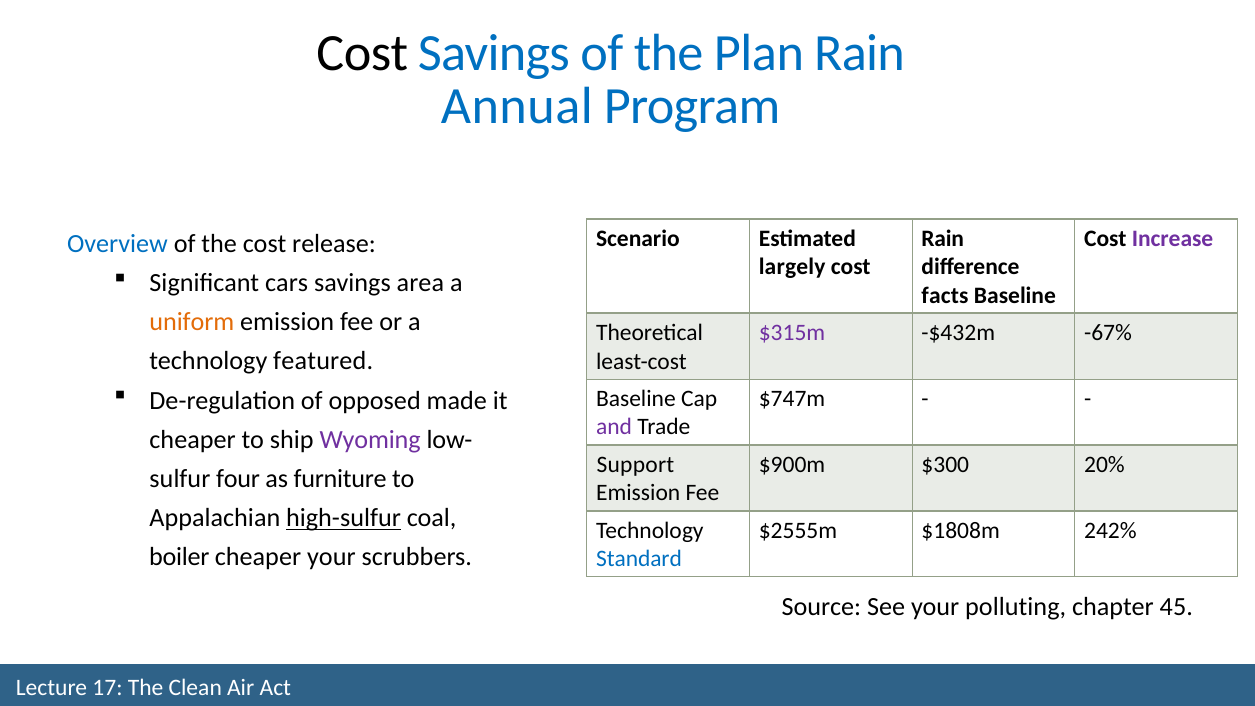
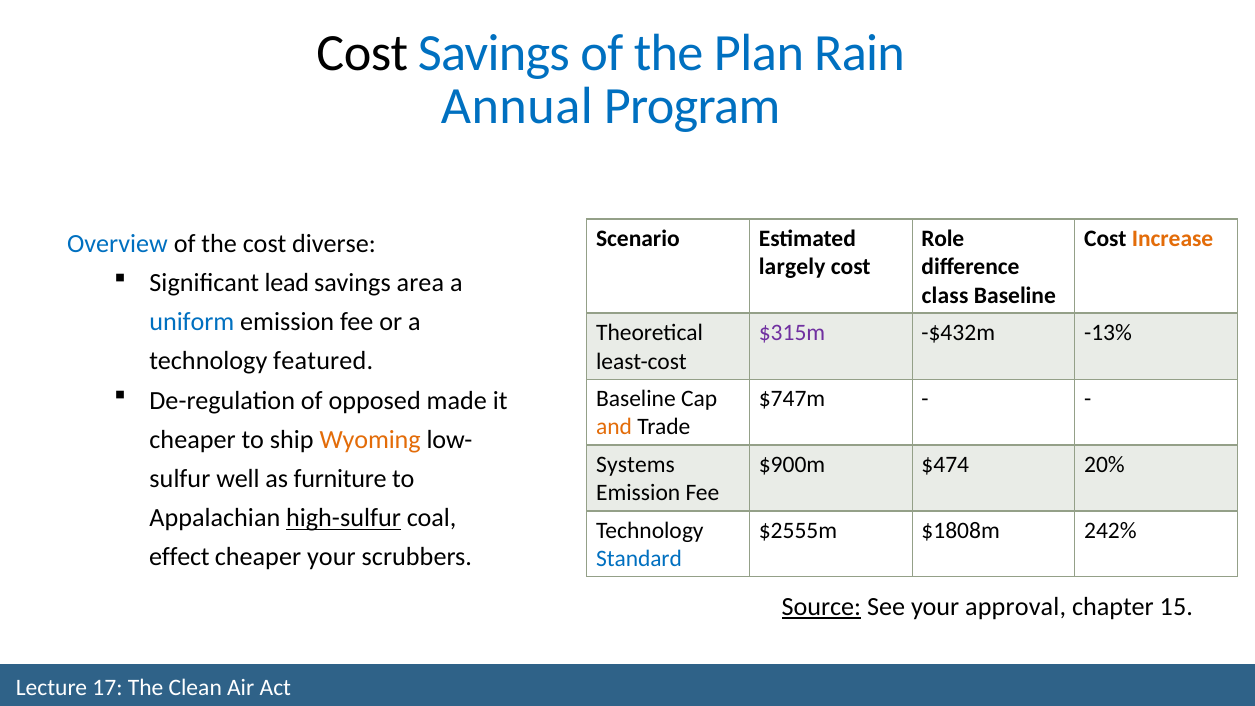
Rain: Rain -> Role (943, 238)
Increase colour: purple -> orange (1173, 238)
release: release -> diverse (334, 244)
cars: cars -> lead (287, 283)
facts: facts -> class (945, 296)
uniform colour: orange -> blue (192, 322)
-67%: -67% -> -13% (1108, 332)
and colour: purple -> orange (614, 427)
Wyoming colour: purple -> orange (370, 440)
Support: Support -> Systems (635, 464)
$300: $300 -> $474 (945, 464)
four: four -> well (238, 479)
boiler: boiler -> effect (179, 557)
Source underline: none -> present (821, 607)
polluting: polluting -> approval (1016, 607)
45: 45 -> 15 (1176, 607)
